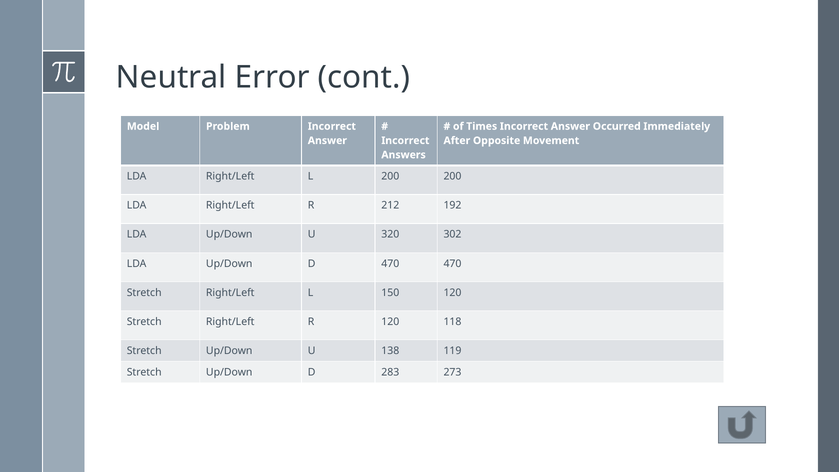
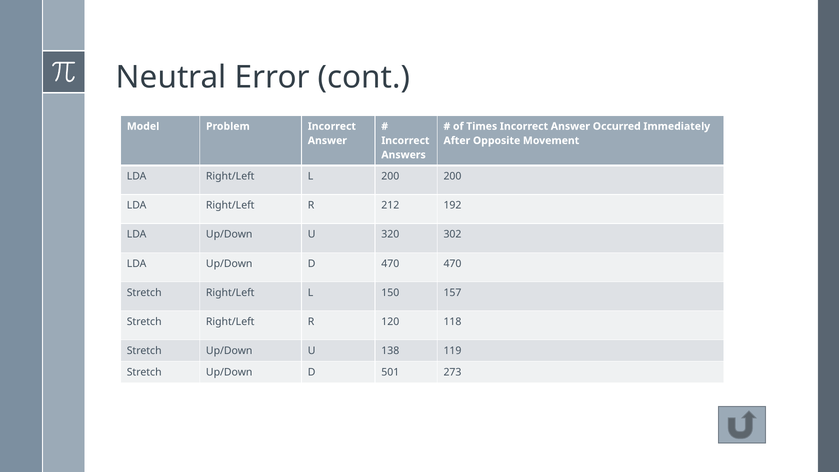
150 120: 120 -> 157 (452, 293)
283: 283 -> 501 (390, 372)
